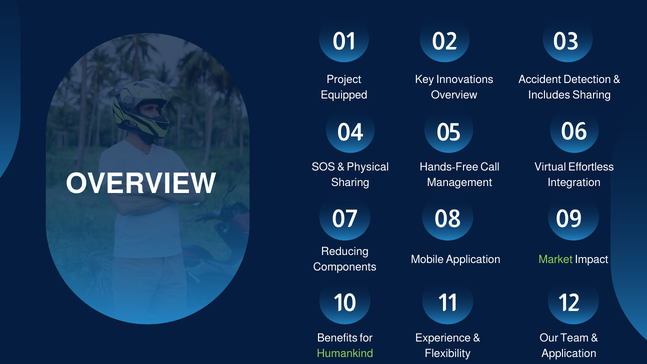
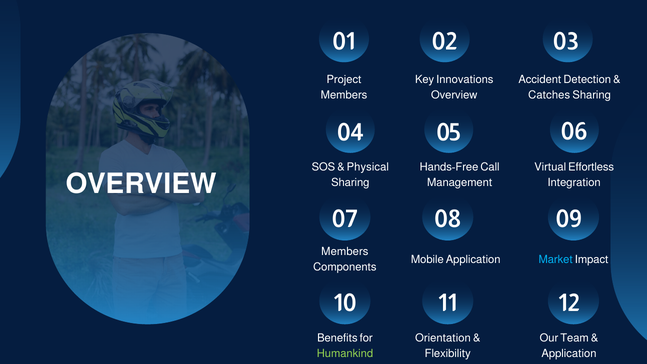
Equipped: Equipped -> Members (344, 95)
Includes: Includes -> Catches (549, 95)
Reducing: Reducing -> Members (345, 252)
Market colour: light green -> light blue (556, 259)
Experience: Experience -> Orientation (443, 338)
